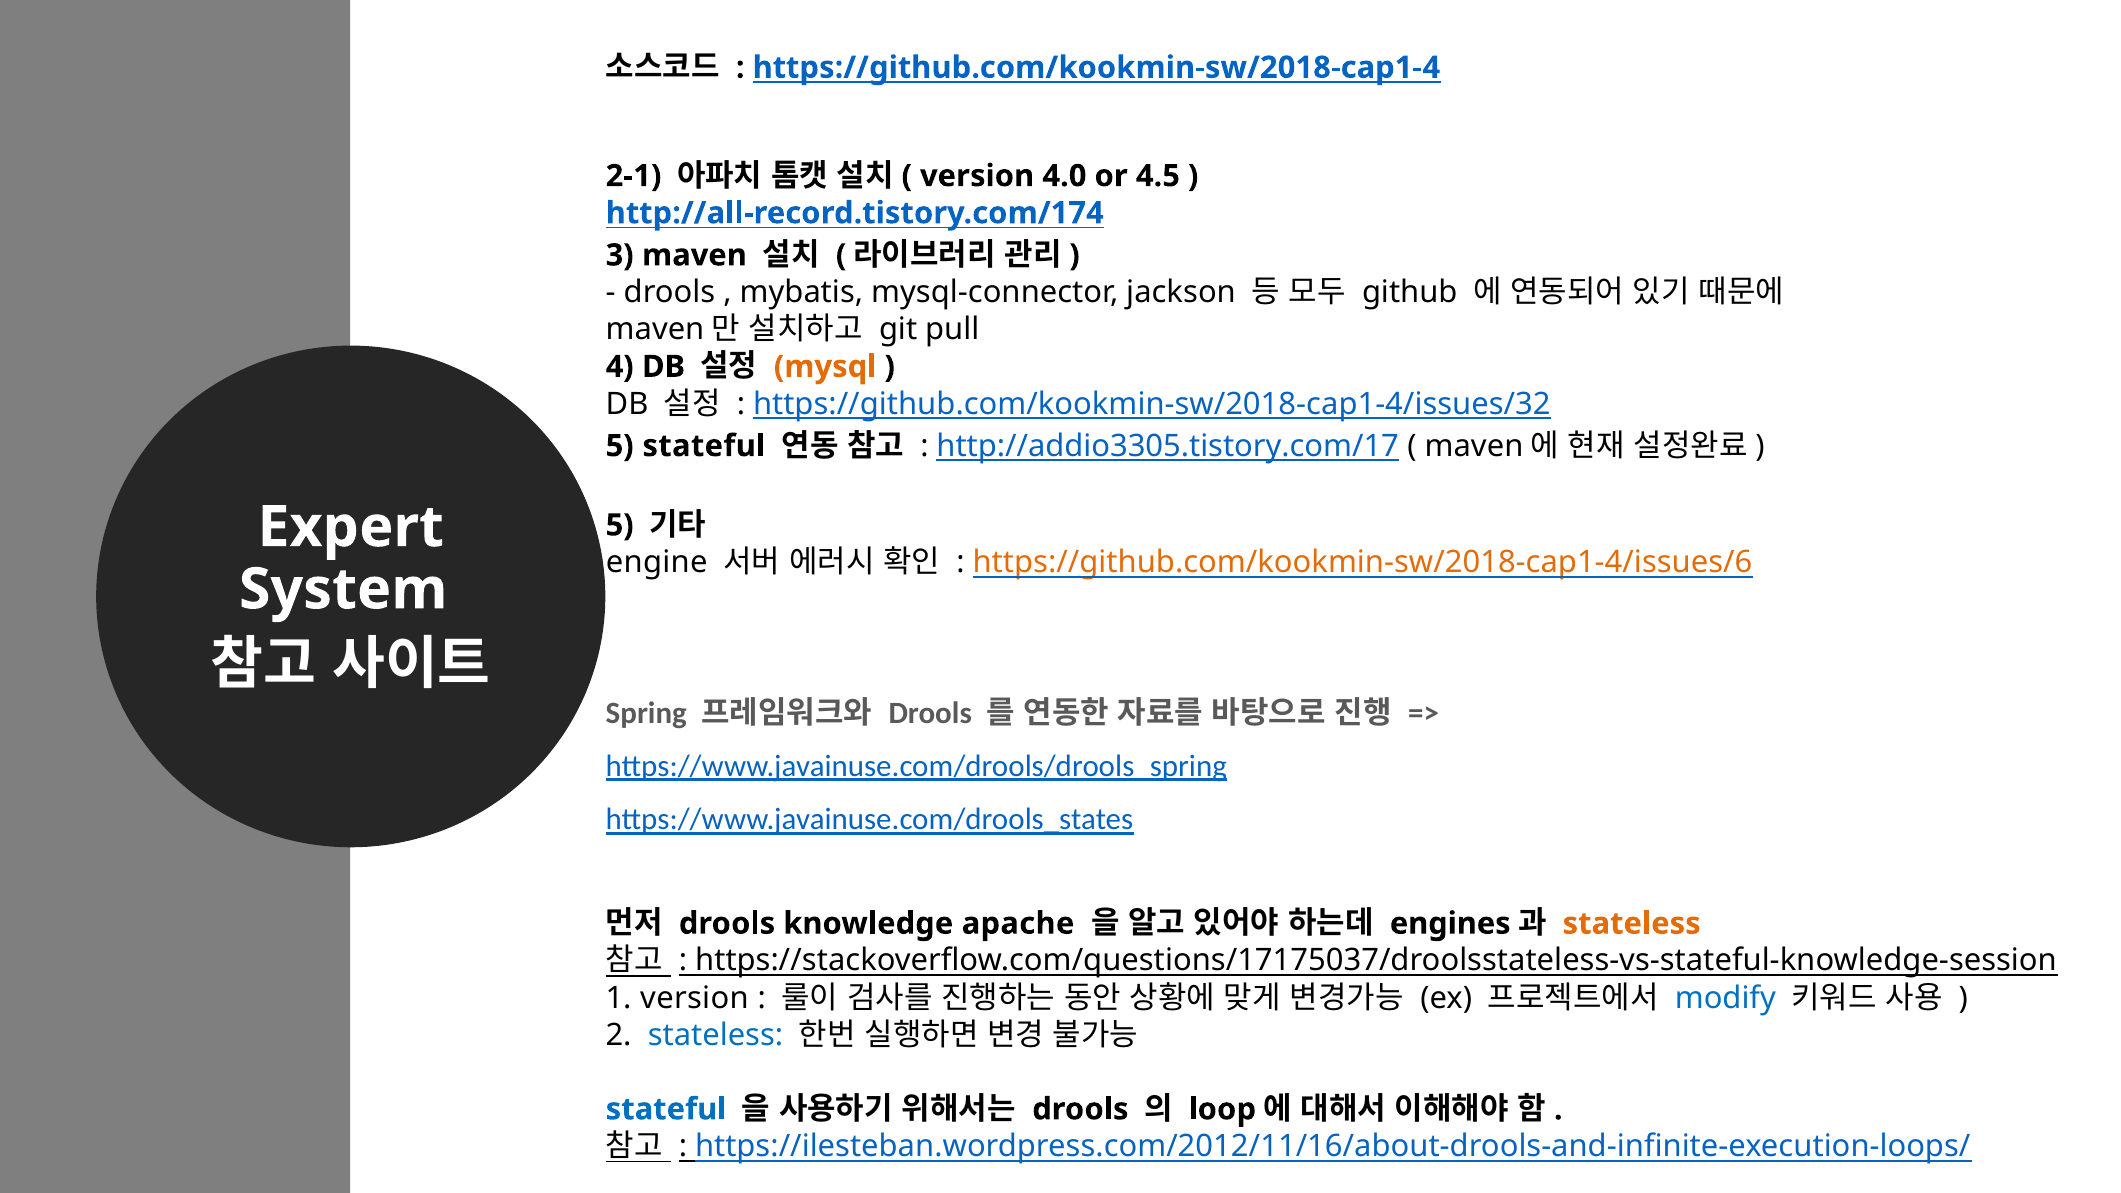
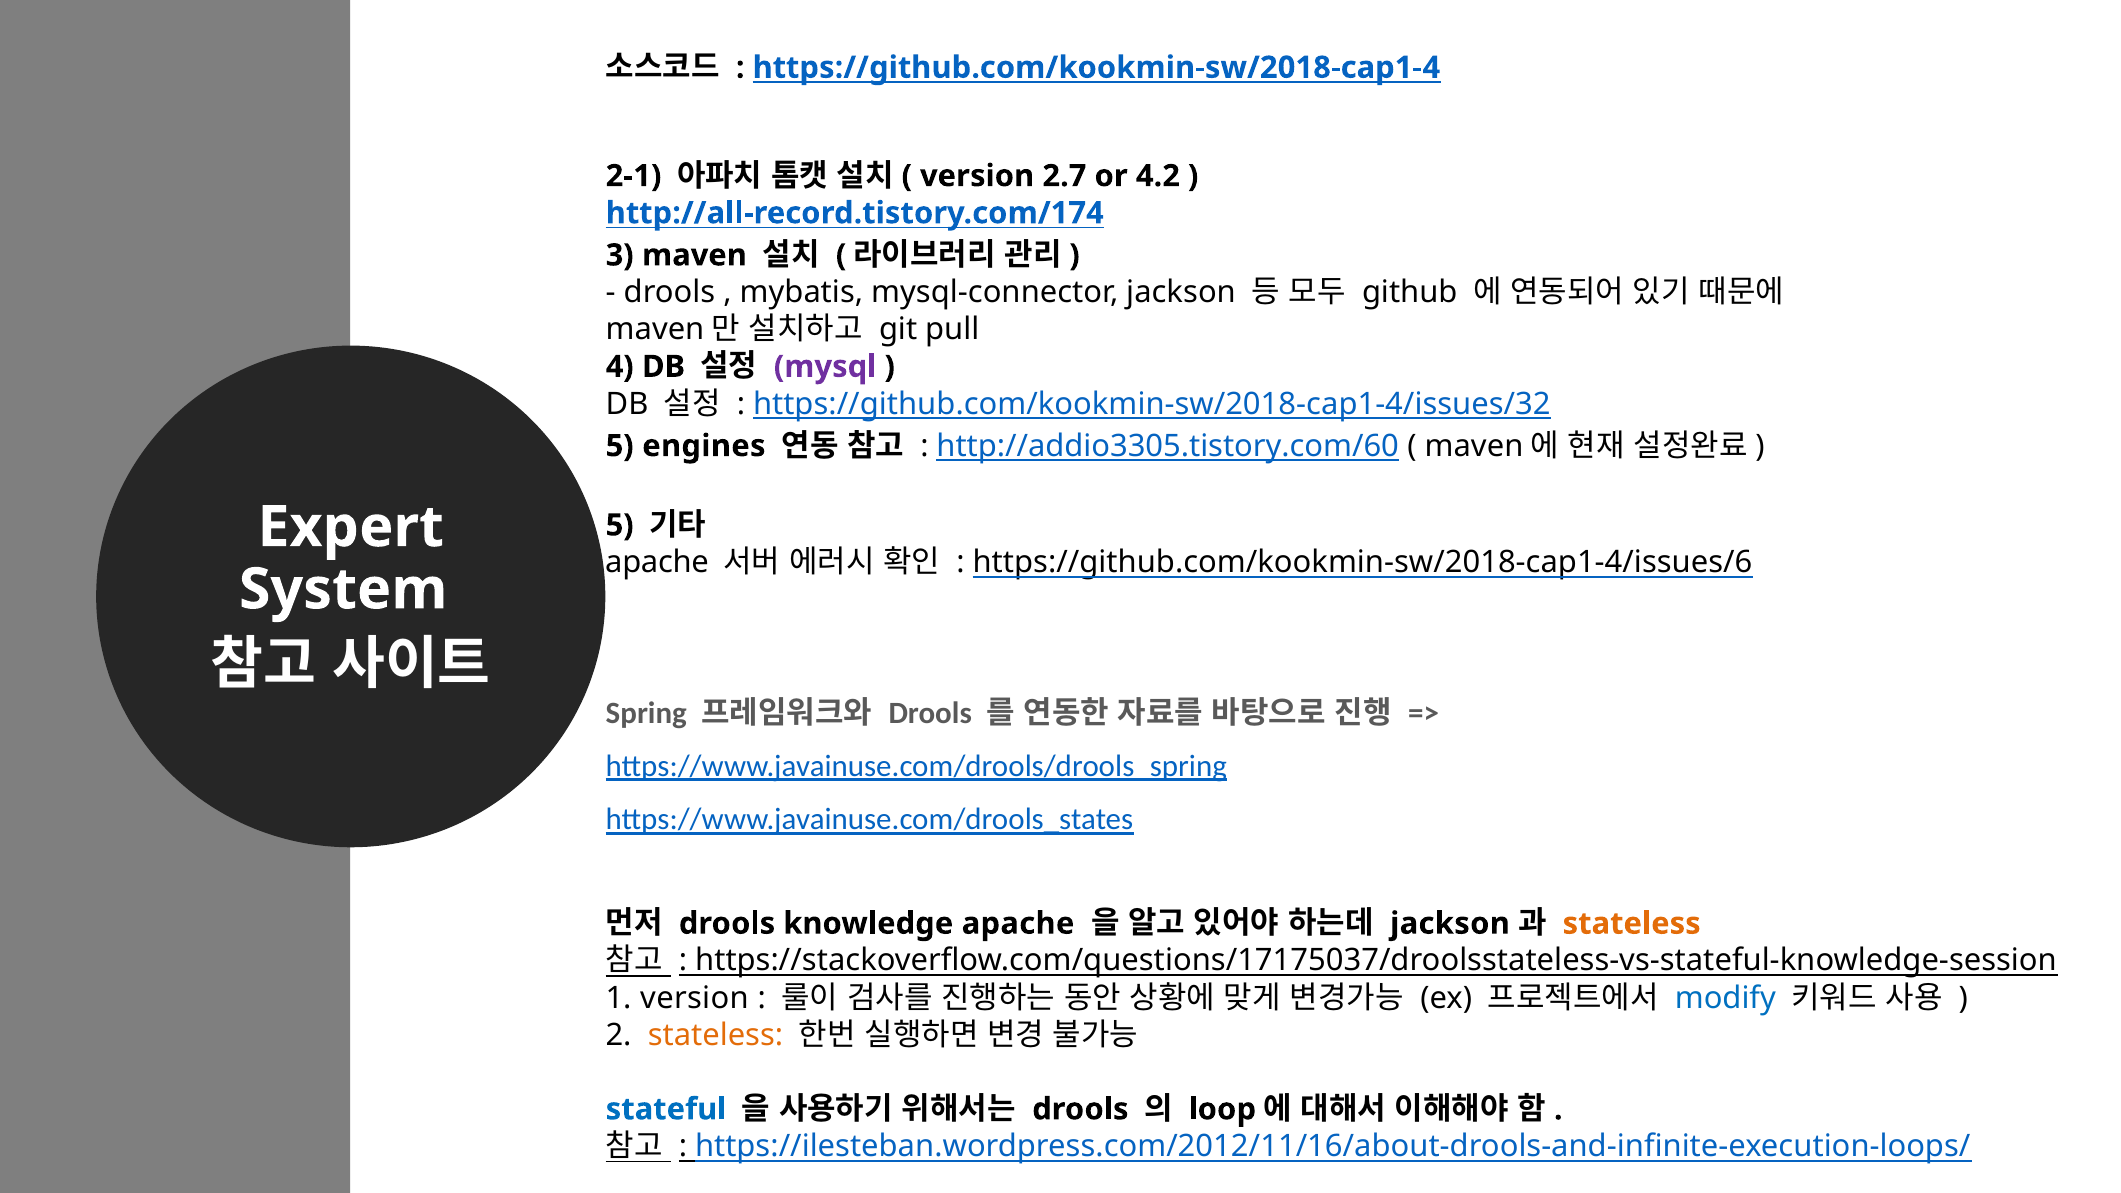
4.0: 4.0 -> 2.7 (1064, 176)
4.5: 4.5 -> 4.2 (1158, 176)
mysql colour: orange -> purple (825, 367)
5 stateful: stateful -> engines (704, 446)
http://addio3305.tistory.com/17: http://addio3305.tistory.com/17 -> http://addio3305.tistory.com/60 (1168, 446)
engine: engine -> apache (657, 562)
https://github.com/kookmin-sw/2018-cap1-4/issues/6 colour: orange -> black (1362, 562)
engines: engines -> jackson (1450, 924)
stateless colour: blue -> orange (715, 1035)
